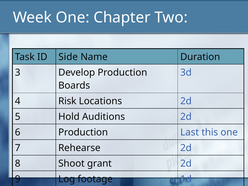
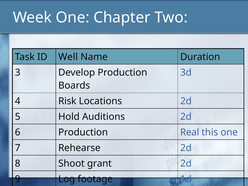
Side: Side -> Well (68, 57)
Last: Last -> Real (190, 132)
